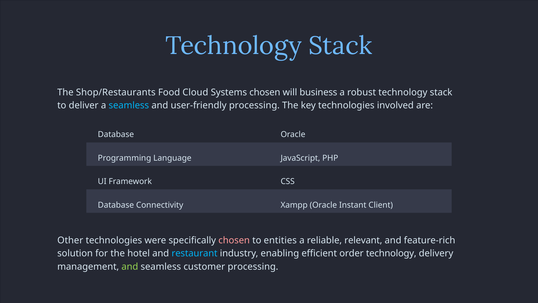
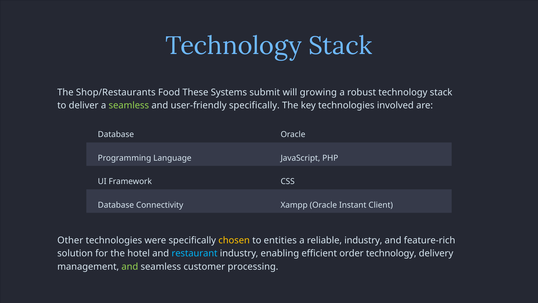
Cloud: Cloud -> These (195, 92)
Systems chosen: chosen -> submit (265, 92)
business: business -> growing (318, 92)
seamless colour: light blue -> light green (129, 105)
user-friendly processing: processing -> specifically (254, 105)
chosen colour: pink -> yellow (234, 240)
reliable relevant: relevant -> industry (363, 240)
